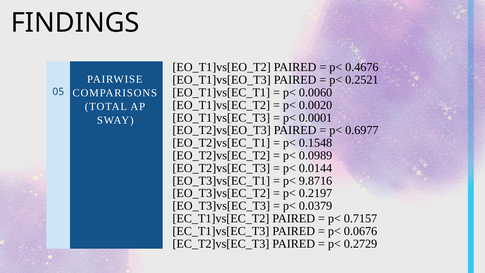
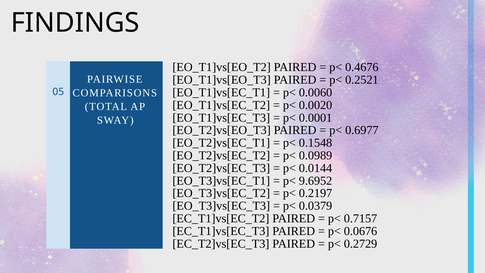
9.8716: 9.8716 -> 9.6952 (316, 181)
